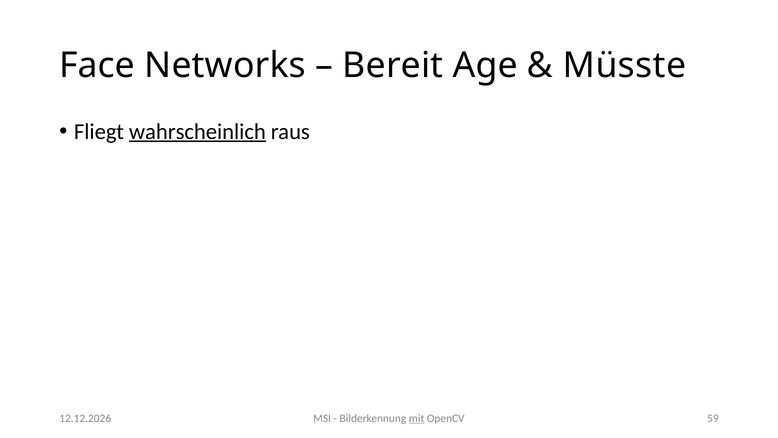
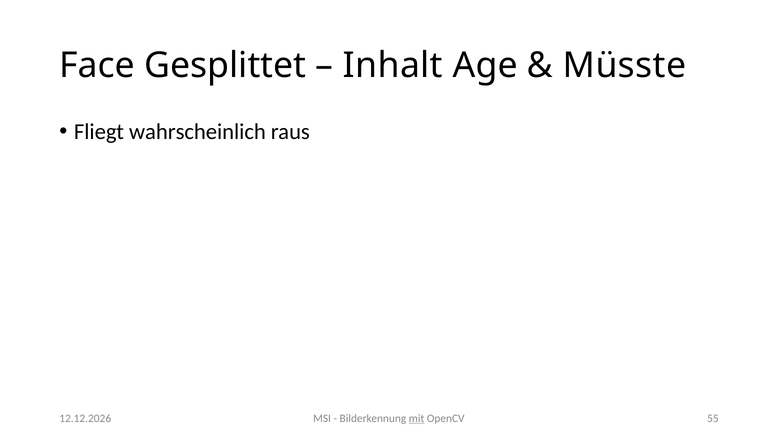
Networks: Networks -> Gesplittet (225, 65)
Bereit: Bereit -> Inhalt (393, 65)
wahrscheinlich underline: present -> none (197, 132)
59: 59 -> 55 (713, 418)
